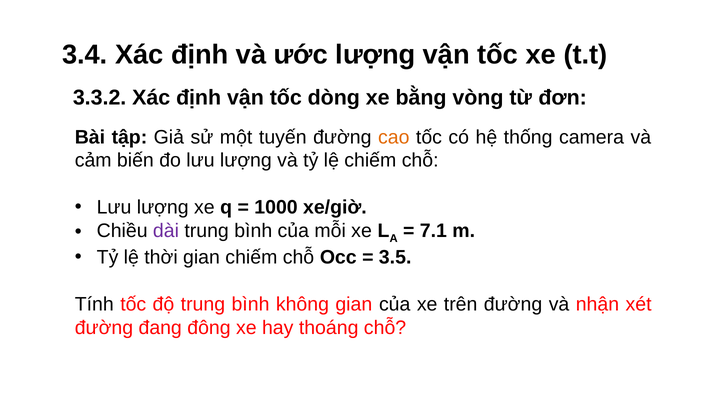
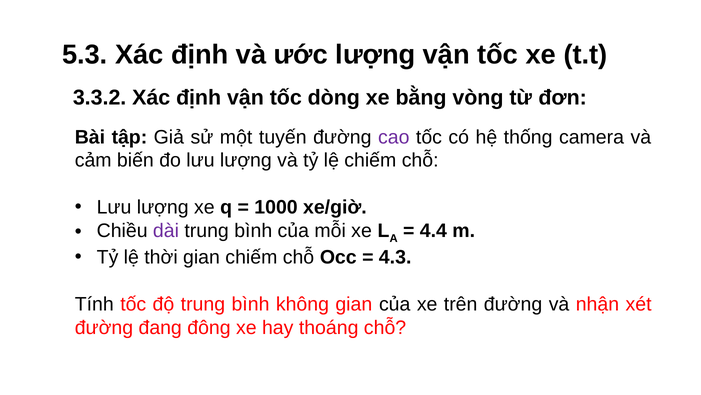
3.4: 3.4 -> 5.3 (85, 55)
cao colour: orange -> purple (394, 137)
7.1: 7.1 -> 4.4 (433, 230)
3.5: 3.5 -> 4.3 (395, 257)
